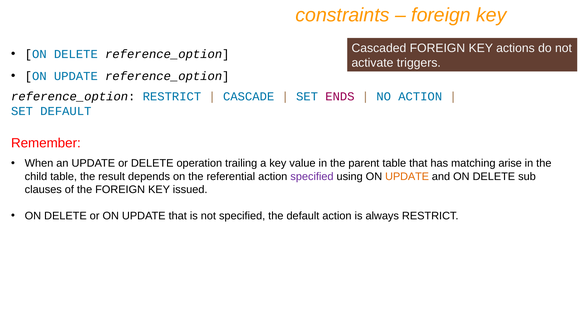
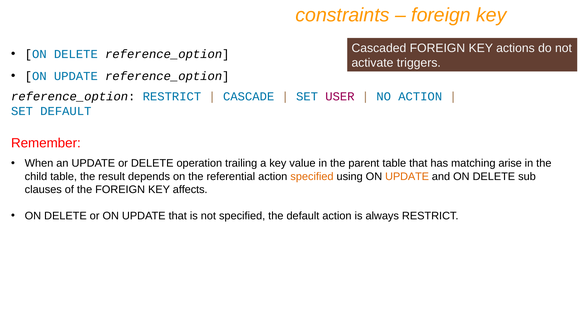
ENDS: ENDS -> USER (340, 97)
specified colour: purple -> orange (312, 177)
issued: issued -> affects (190, 190)
